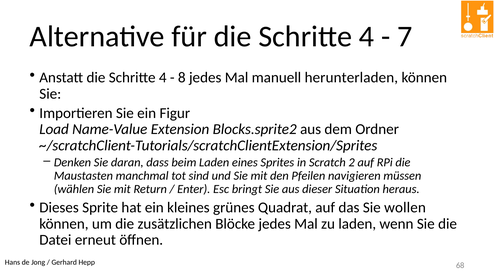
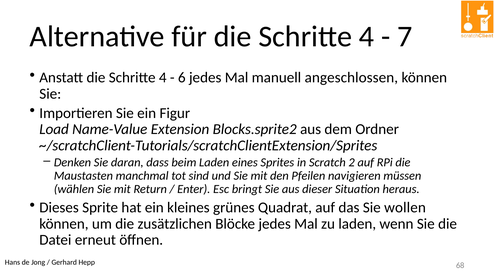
8: 8 -> 6 (182, 77)
herunterladen: herunterladen -> angeschlossen (351, 77)
